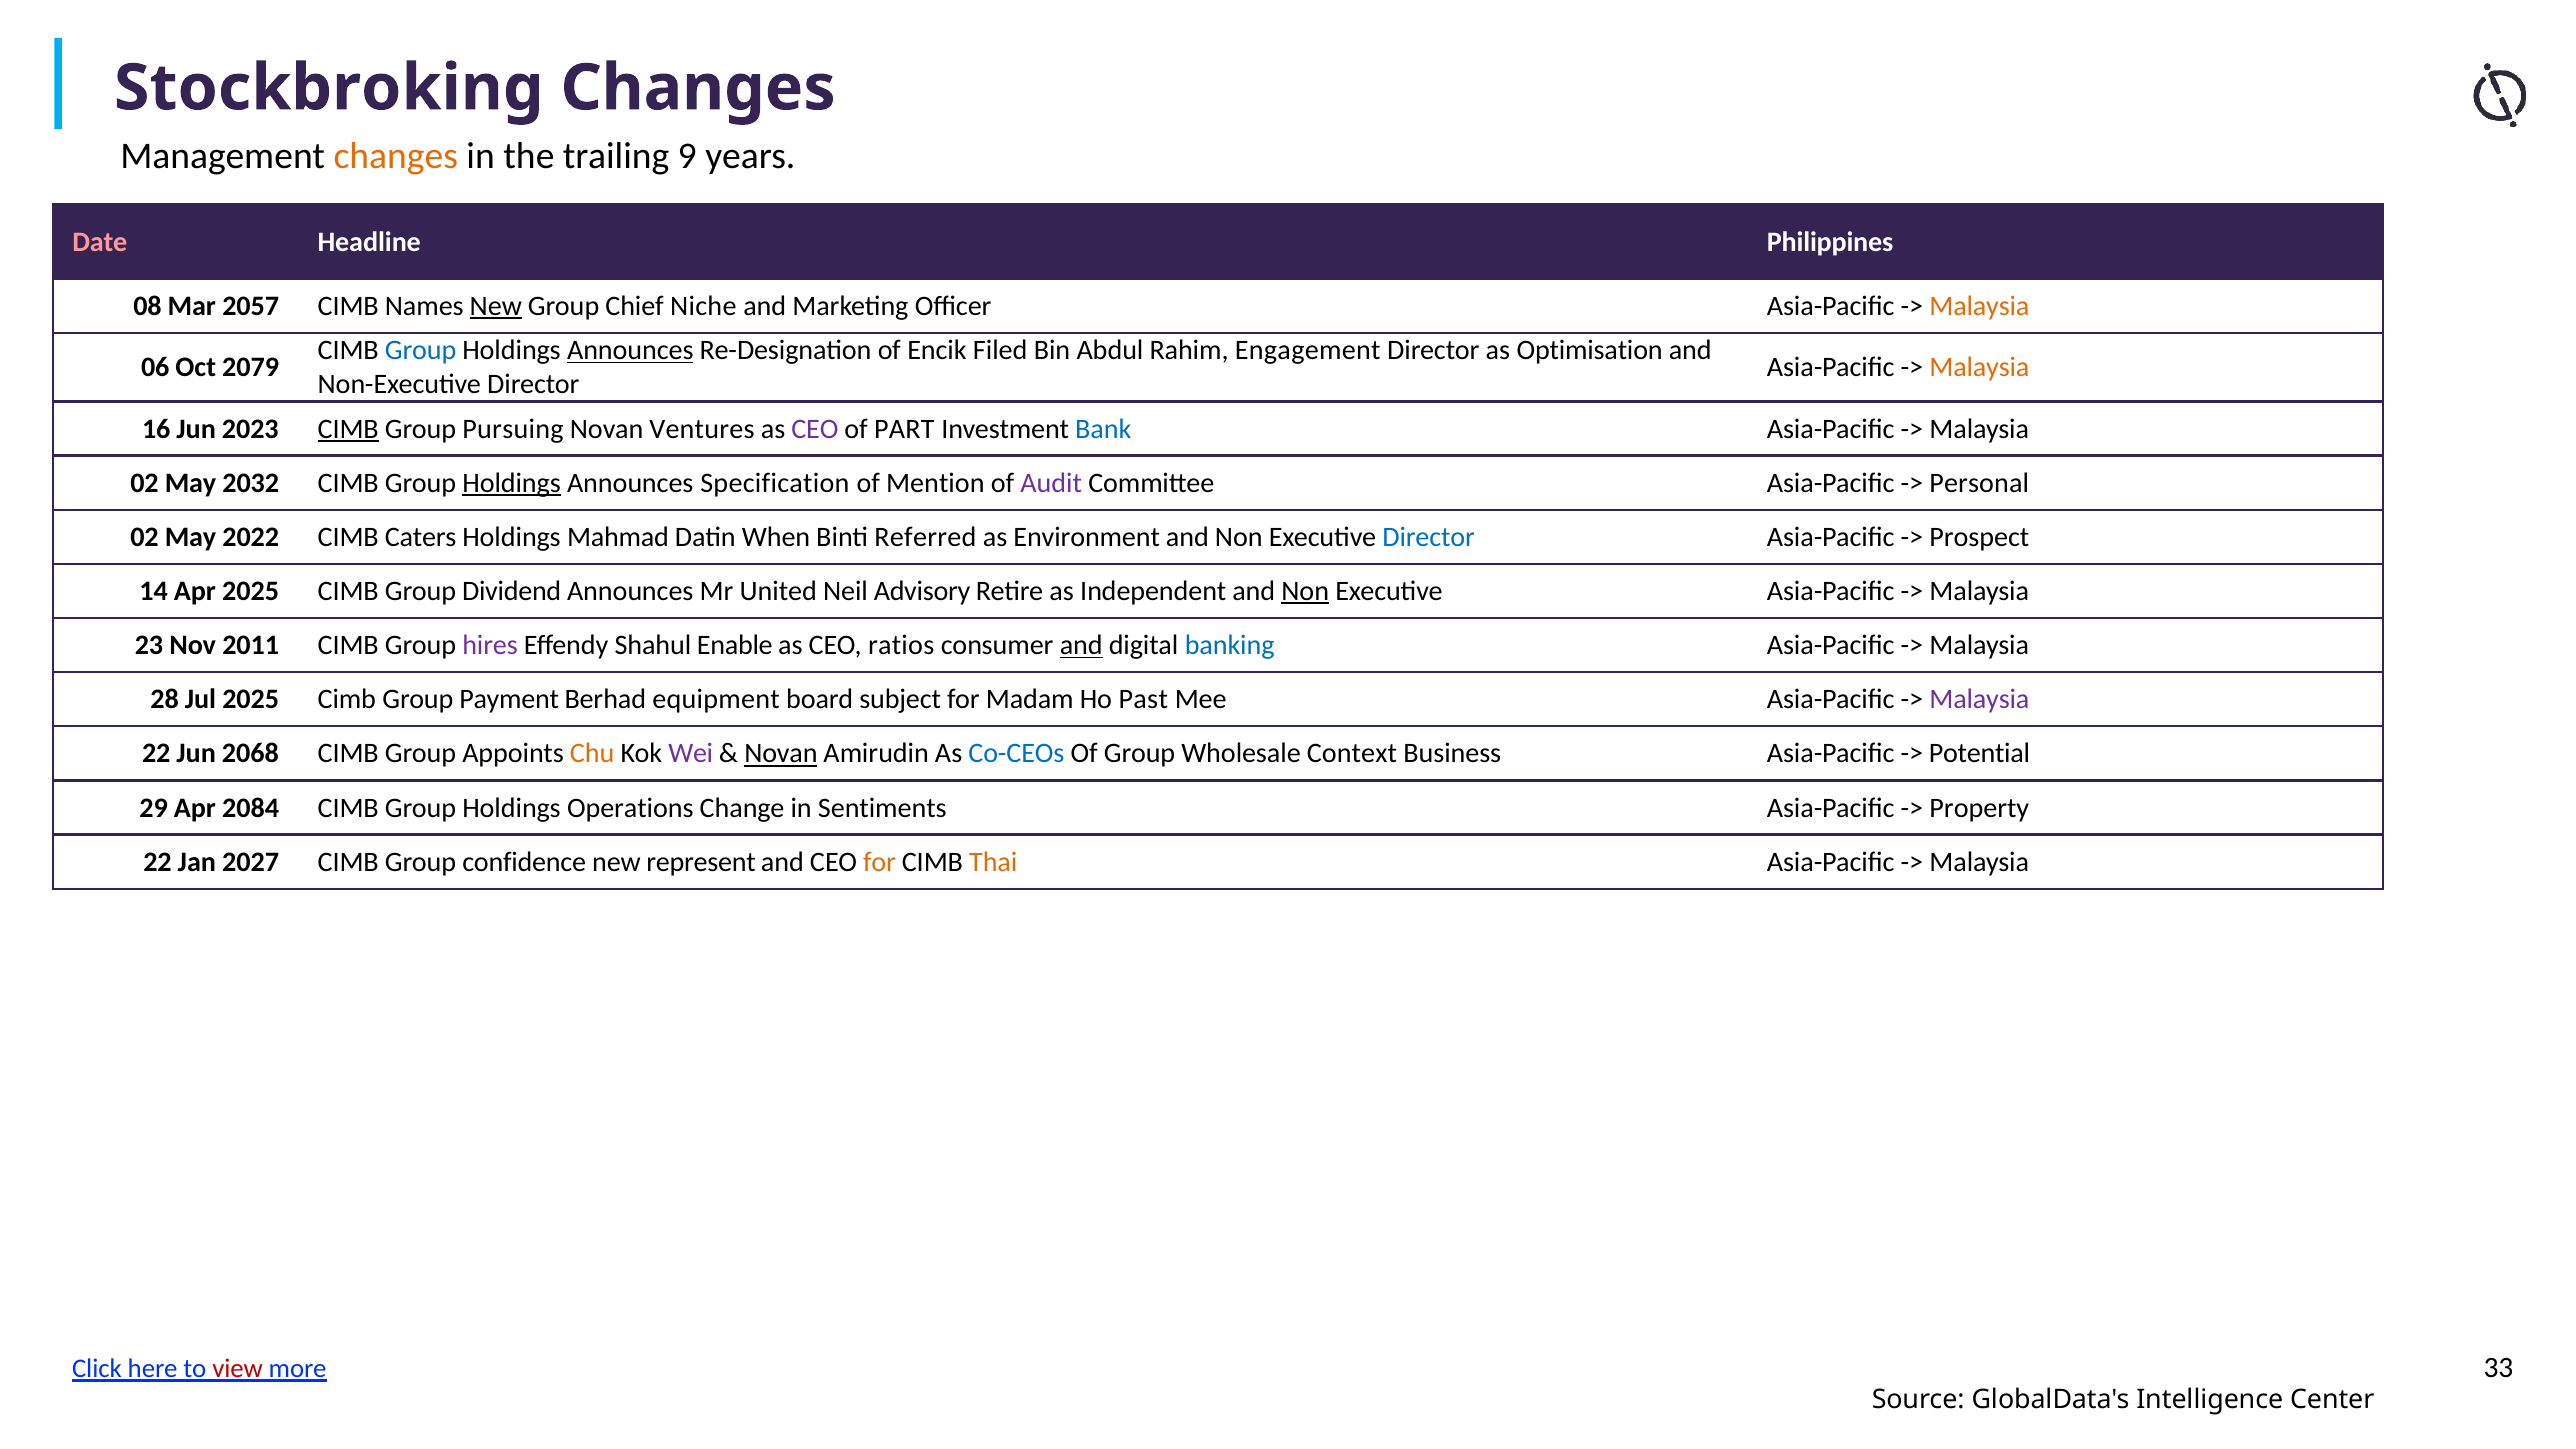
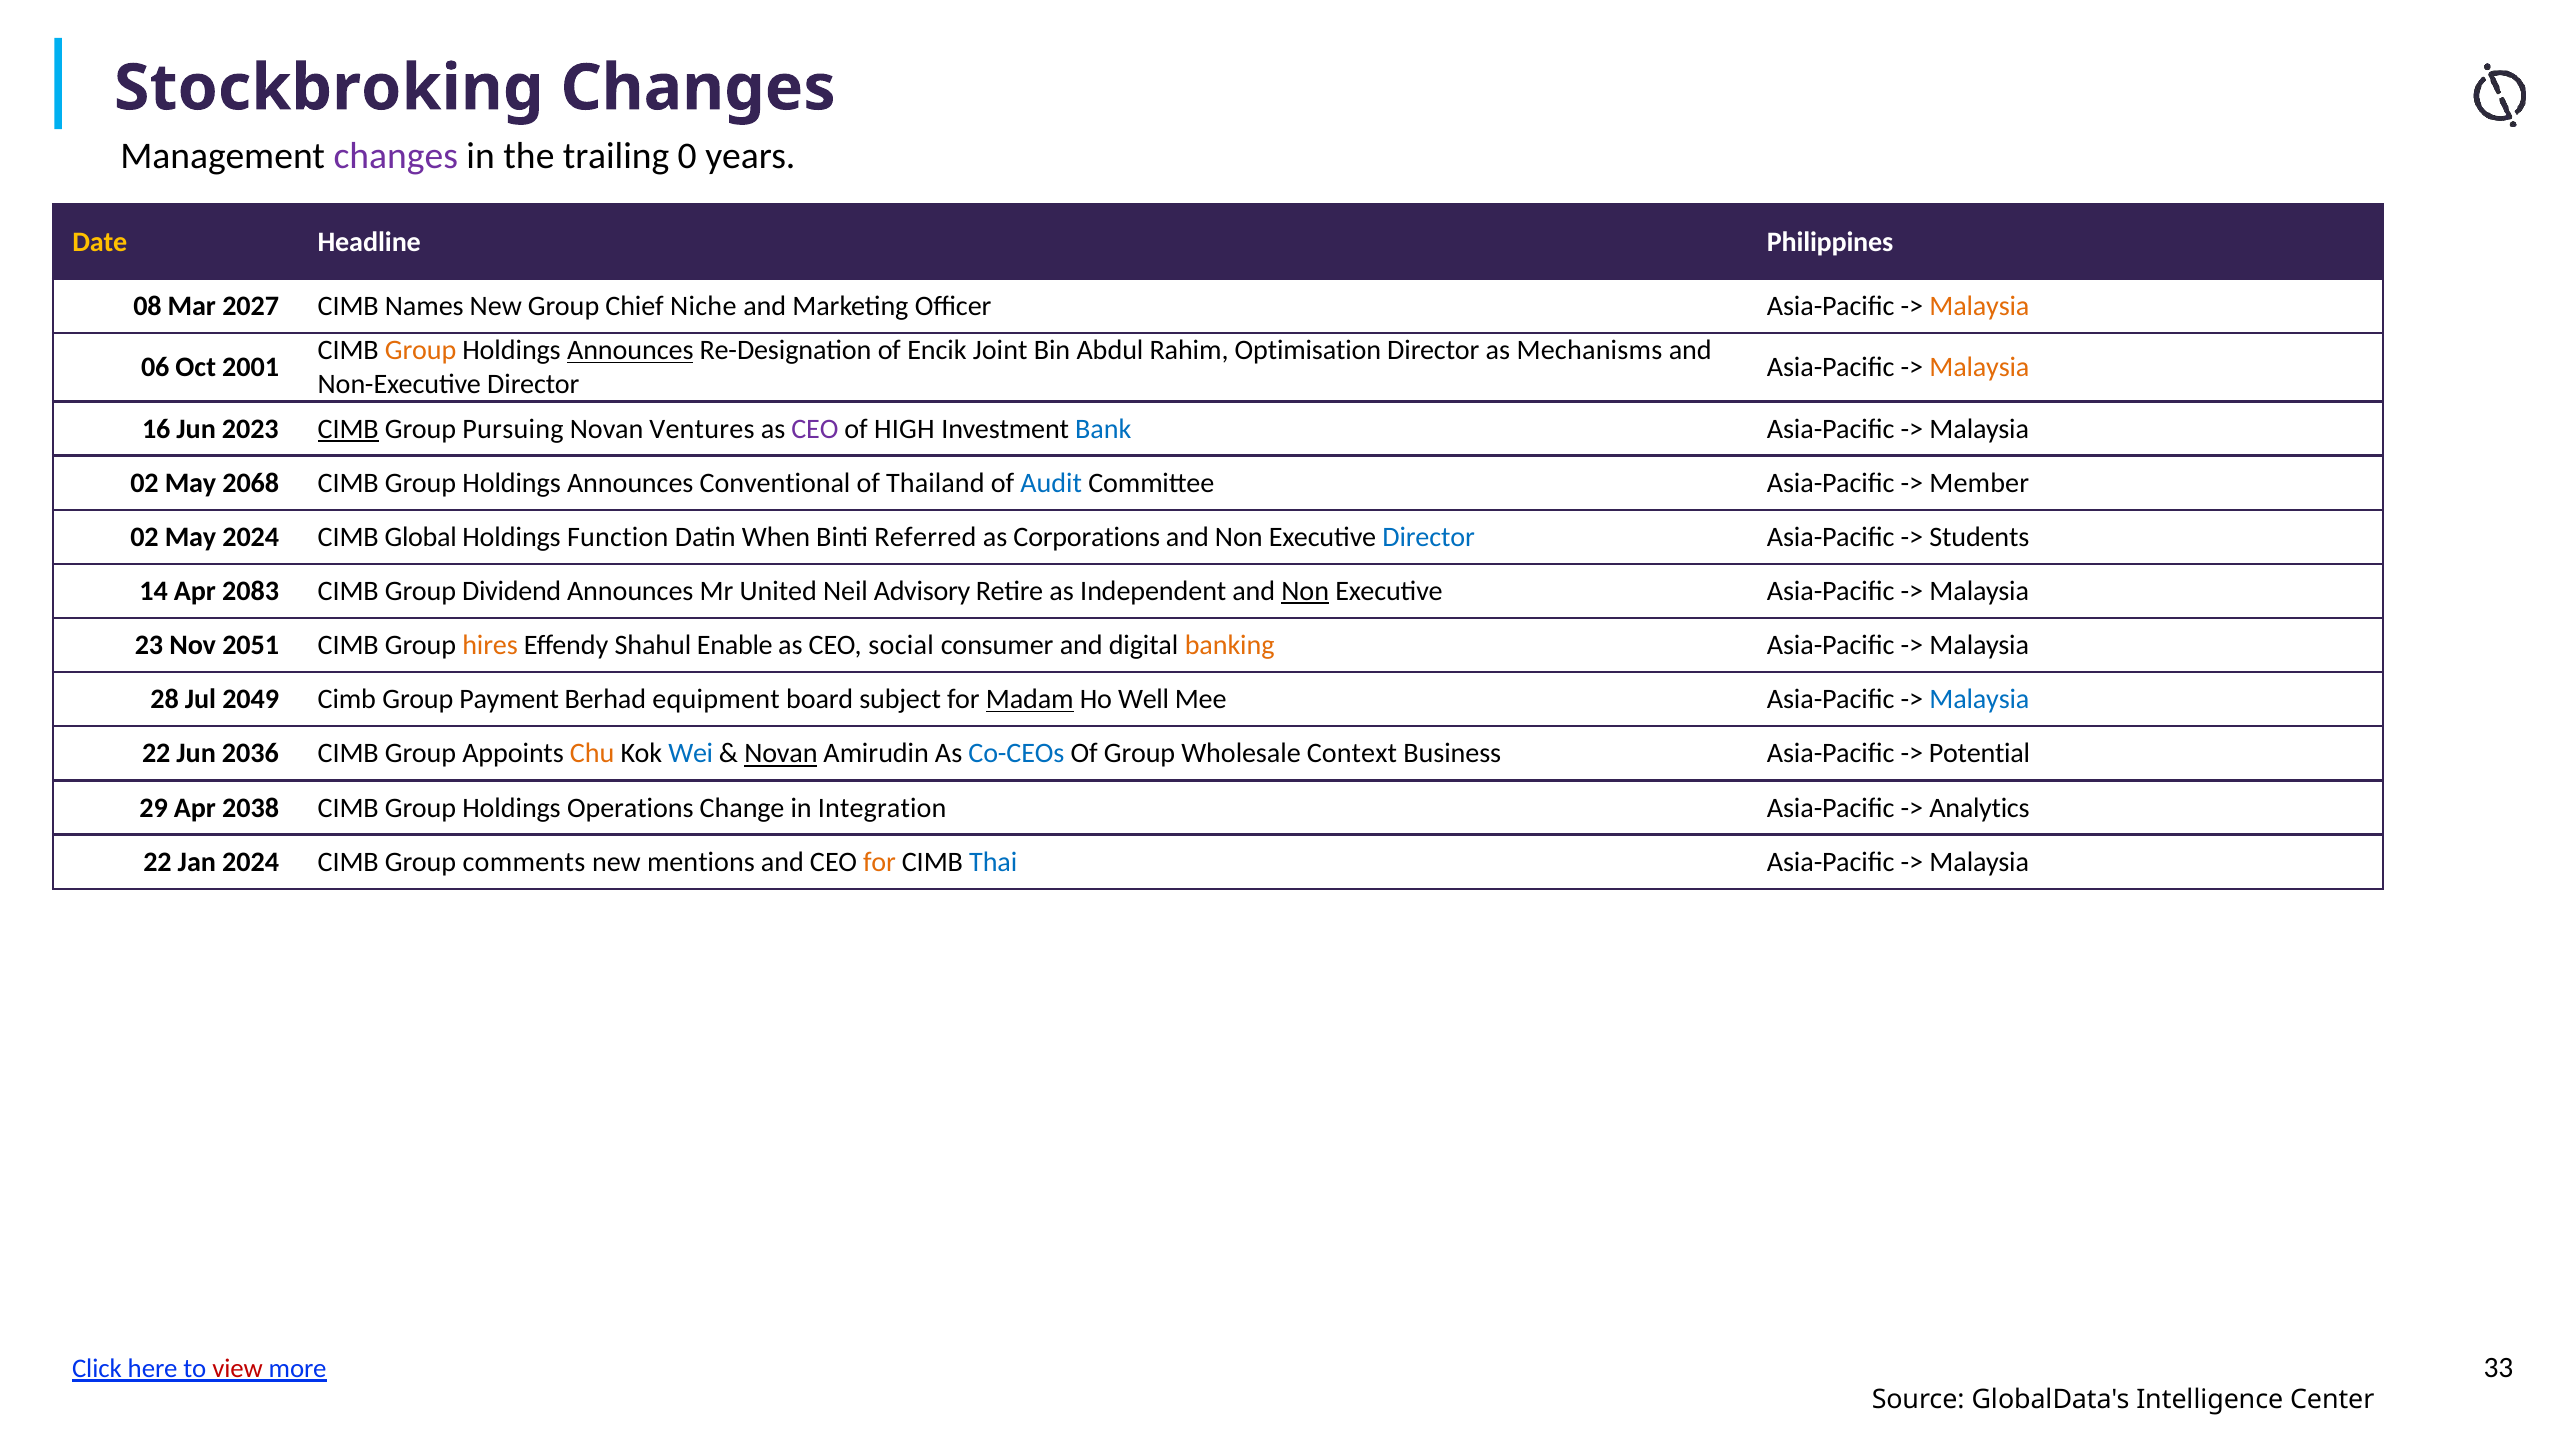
changes colour: orange -> purple (396, 156)
9: 9 -> 0 (687, 156)
Date colour: pink -> yellow (100, 242)
2057: 2057 -> 2027 (251, 306)
New underline: present -> none (496, 306)
Group colour: blue -> orange (421, 350)
Filed: Filed -> Joint (1000, 350)
Engagement: Engagement -> Optimisation (1308, 350)
Optimisation: Optimisation -> Mechanisms (1589, 350)
2079: 2079 -> 2001 (251, 368)
PART: PART -> HIGH (904, 429)
2032: 2032 -> 2068 (251, 483)
Holdings underline: present -> none (512, 483)
Specification: Specification -> Conventional (775, 483)
Mention: Mention -> Thailand (935, 483)
Audit colour: purple -> blue (1051, 483)
Personal: Personal -> Member (1979, 483)
May 2022: 2022 -> 2024 (251, 537)
Caters: Caters -> Global (421, 537)
Mahmad: Mahmad -> Function (618, 537)
Environment: Environment -> Corporations (1087, 537)
Prospect: Prospect -> Students (1979, 537)
Apr 2025: 2025 -> 2083 (251, 591)
2011: 2011 -> 2051 (251, 645)
hires colour: purple -> orange (490, 645)
ratios: ratios -> social (901, 645)
and underline: present -> none (1081, 645)
banking colour: blue -> orange (1230, 645)
Jul 2025: 2025 -> 2049 (251, 700)
Madam underline: none -> present (1030, 700)
Past: Past -> Well (1144, 700)
Malaysia colour: purple -> blue (1979, 700)
2068: 2068 -> 2036 (250, 754)
Wei colour: purple -> blue (691, 754)
2084: 2084 -> 2038 (251, 808)
Sentiments: Sentiments -> Integration (882, 808)
Property: Property -> Analytics (1979, 808)
Jan 2027: 2027 -> 2024 (251, 862)
confidence: confidence -> comments (524, 862)
represent: represent -> mentions (701, 862)
Thai colour: orange -> blue (993, 862)
